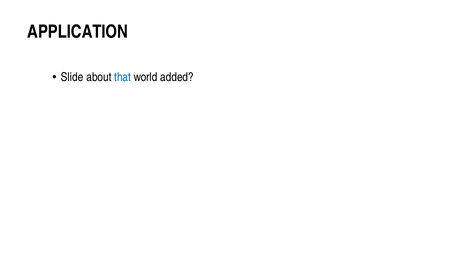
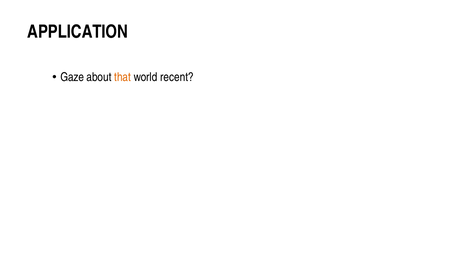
Slide: Slide -> Gaze (72, 77)
that colour: blue -> orange (123, 77)
added: added -> recent (177, 77)
